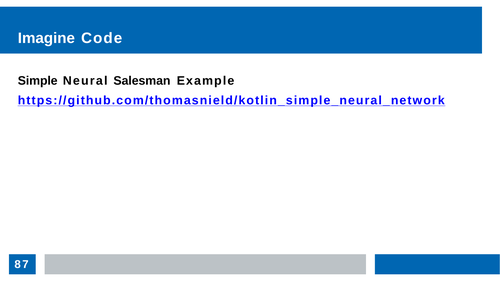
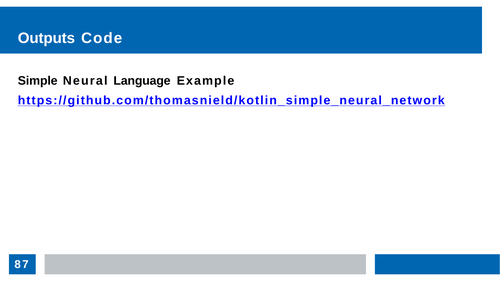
Imagine: Imagine -> Outputs (46, 38)
Salesman: Salesman -> Language (142, 81)
